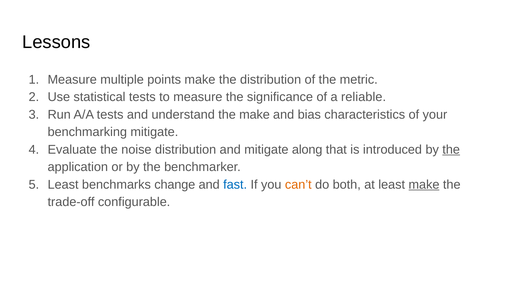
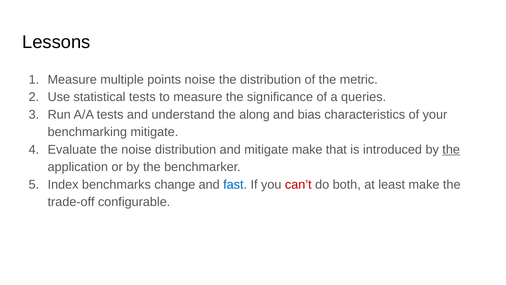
points make: make -> noise (200, 80)
reliable: reliable -> queries (364, 97)
the make: make -> along (255, 114)
mitigate along: along -> make (307, 149)
Least: Least -> Index (63, 184)
can’t colour: orange -> red (298, 184)
make underline: present -> none (424, 184)
